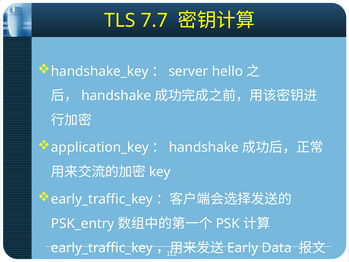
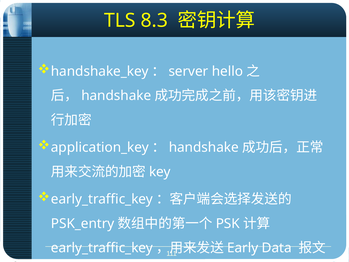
7.7: 7.7 -> 8.3 (154, 21)
